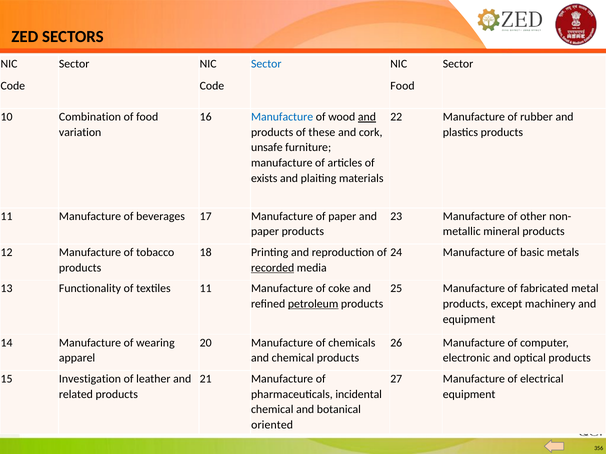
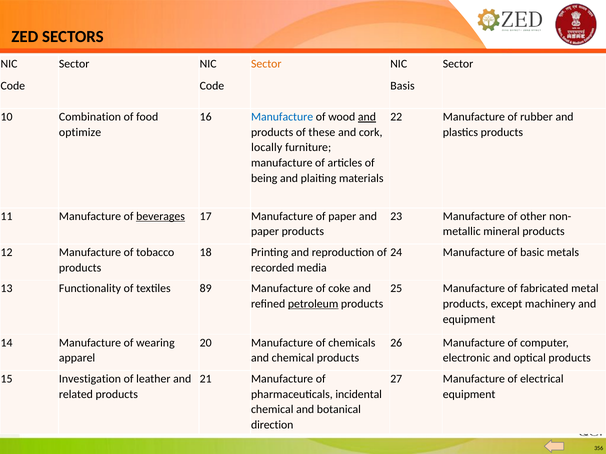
Sector colour: blue -> orange (266, 64)
Food: Food -> Basis (402, 86)
variation: variation -> optimize (80, 132)
unsafe: unsafe -> locally (267, 148)
exists: exists -> being (264, 178)
beverages underline: none -> present (161, 216)
recorded underline: present -> none (273, 268)
textiles 11: 11 -> 89 (206, 289)
oriented: oriented -> direction (272, 425)
